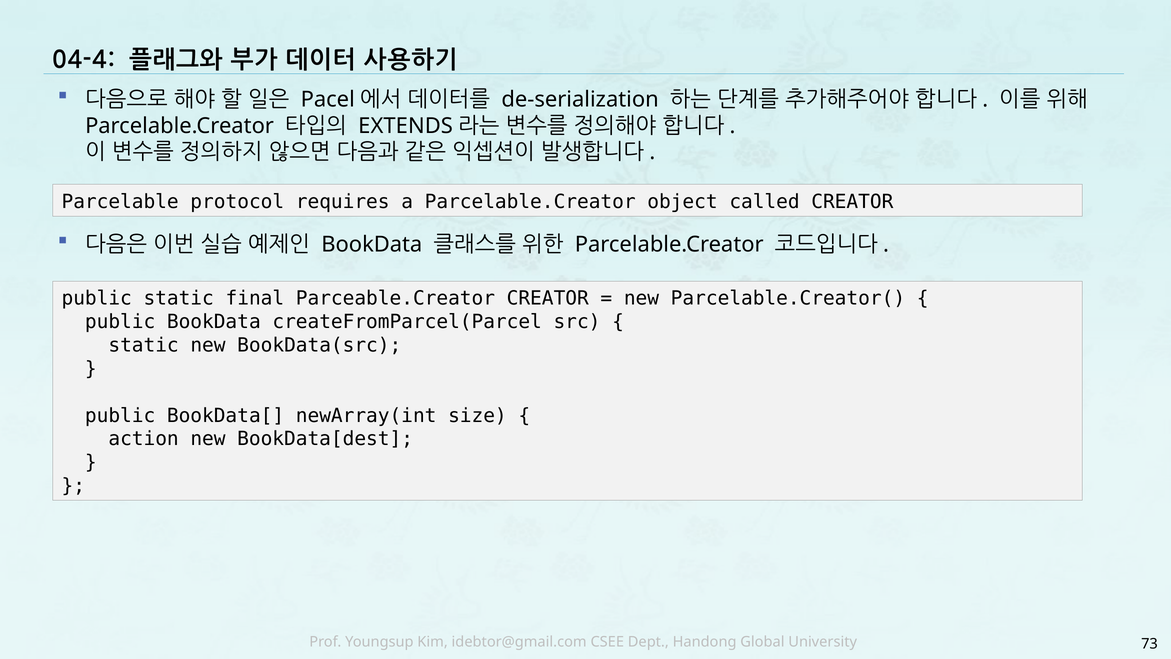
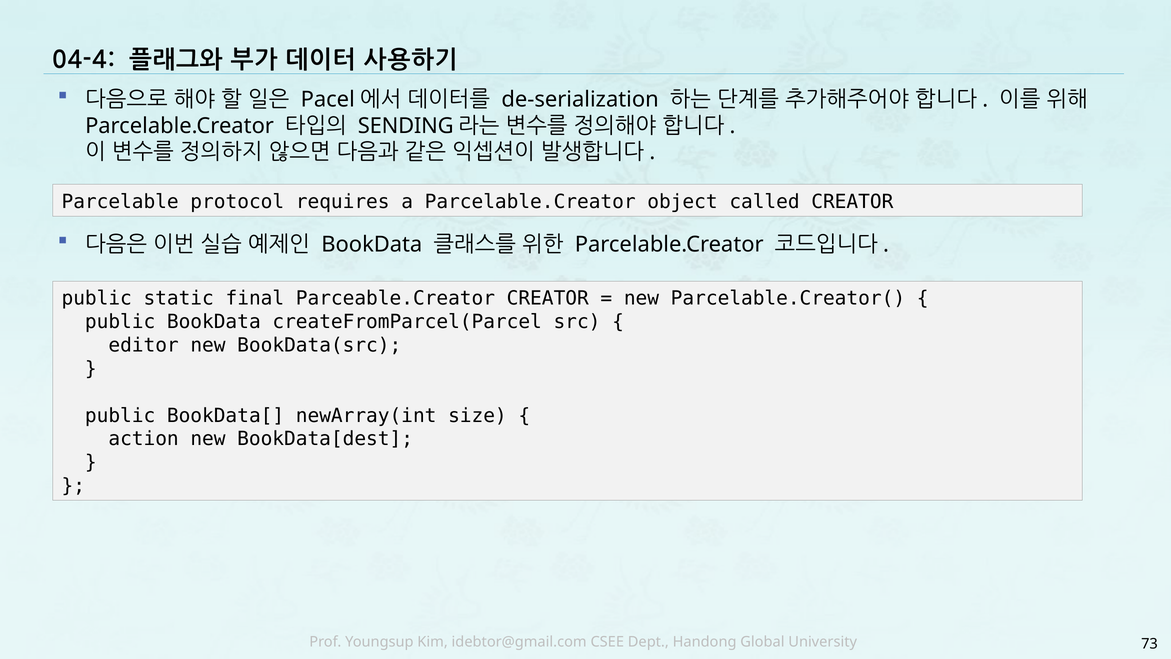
EXTENDS: EXTENDS -> SENDING (406, 126)
static: static -> editor (144, 345)
